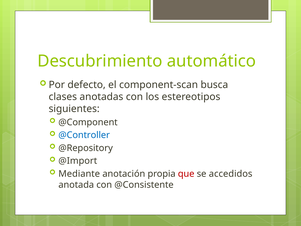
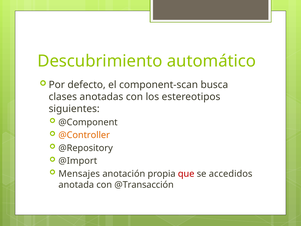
@Controller colour: blue -> orange (84, 135)
Mediante: Mediante -> Mensajes (79, 174)
@Consistente: @Consistente -> @Transacción (144, 185)
